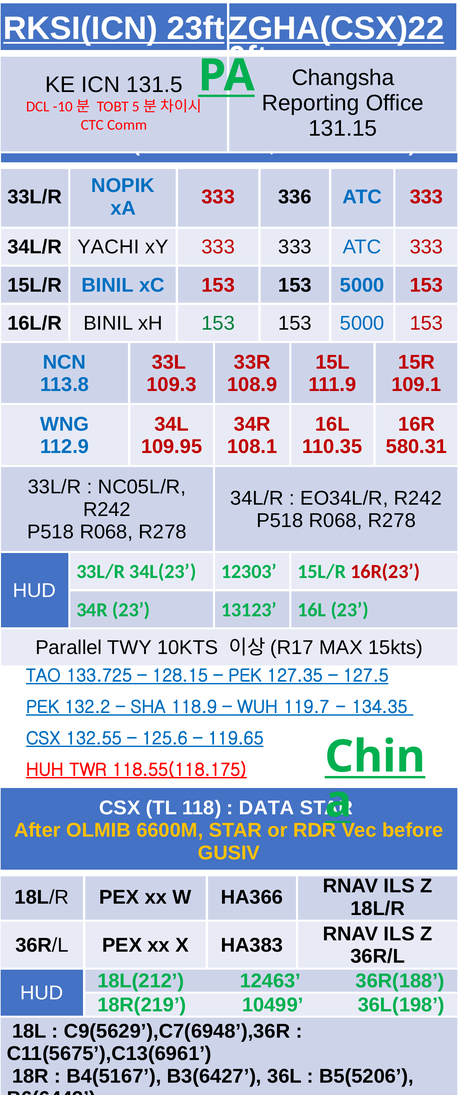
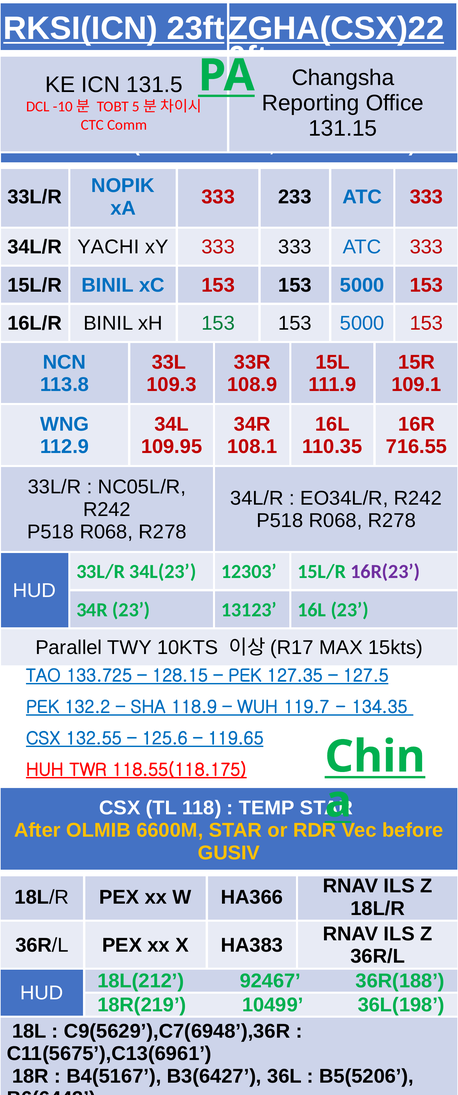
336: 336 -> 233 (295, 197)
580.31: 580.31 -> 716.55 (416, 447)
16R(23 colour: red -> purple (385, 572)
DATA: DATA -> TEMP (267, 808)
12463: 12463 -> 92467 (270, 982)
